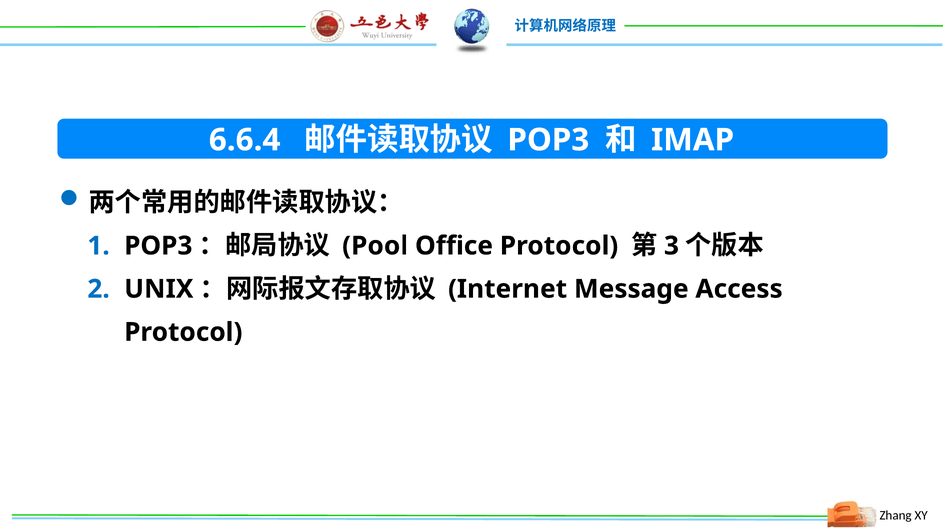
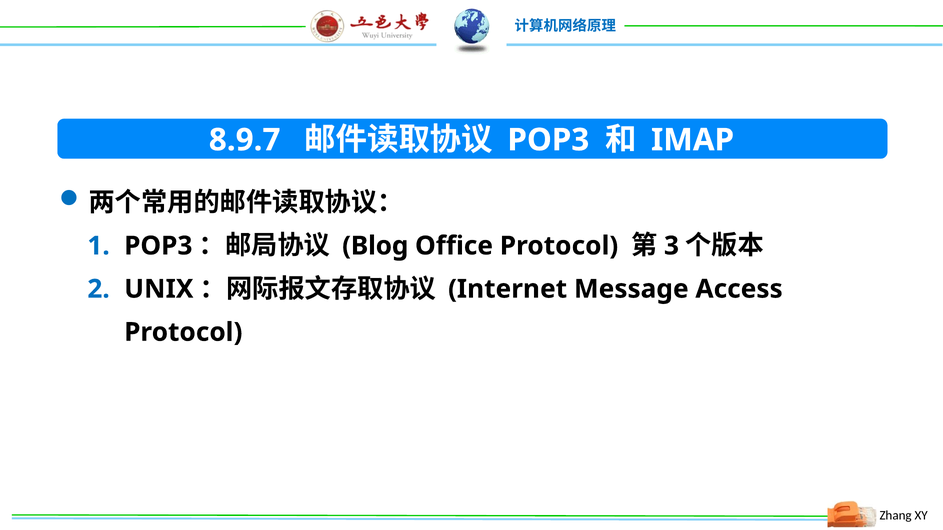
6.6.4: 6.6.4 -> 8.9.7 (245, 140)
Pool: Pool -> Blog (375, 246)
